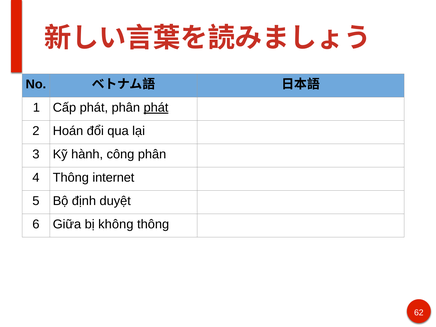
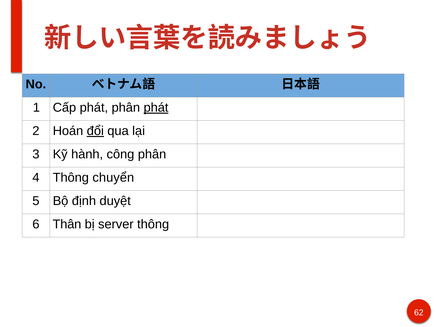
đổi underline: none -> present (95, 131)
internet: internet -> chuyển (113, 178)
Giữa: Giữa -> Thân (67, 224)
không: không -> server (116, 224)
